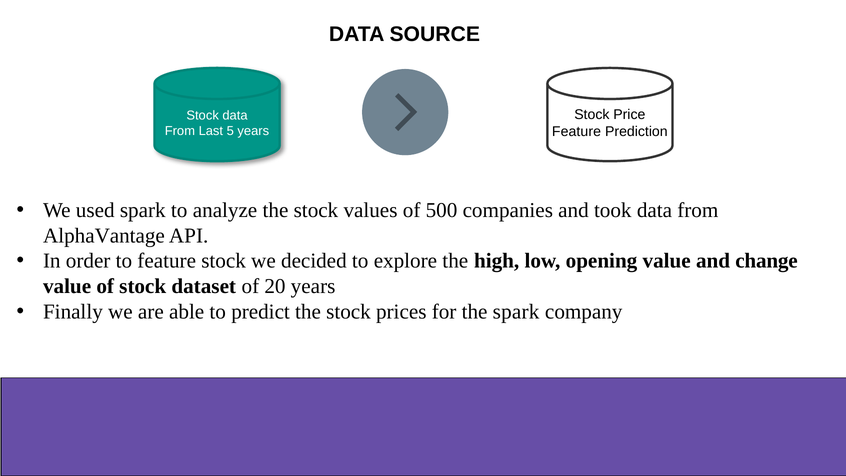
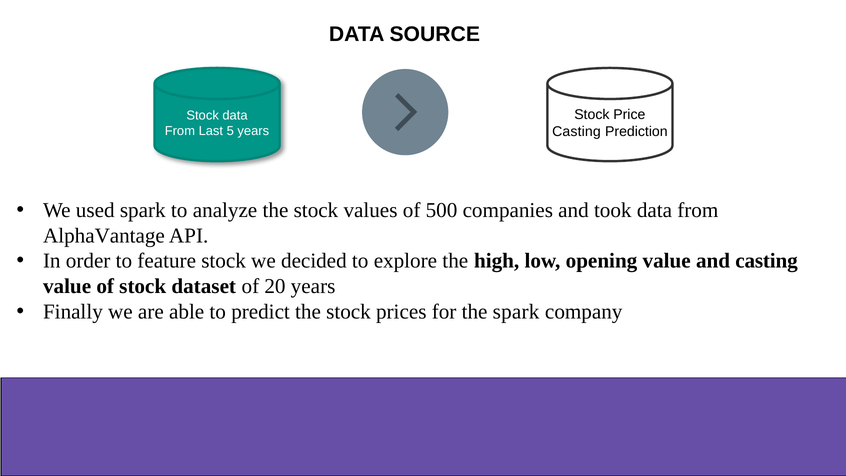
Feature: Feature -> Casting (576, 132)
and change: change -> casting (767, 261)
